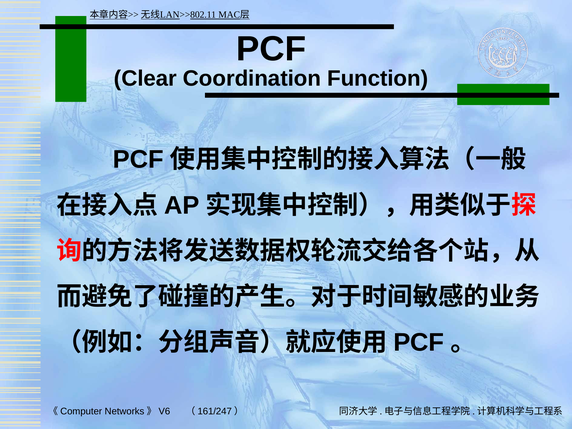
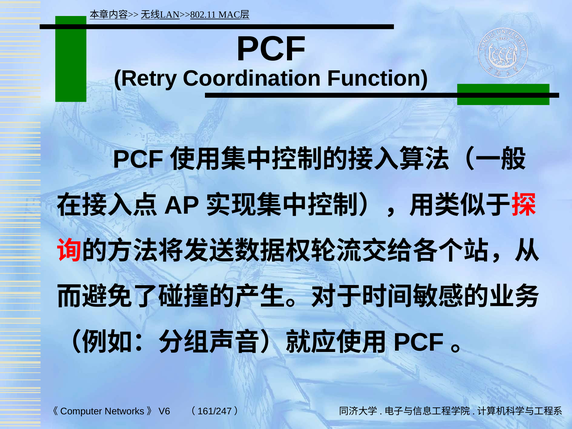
Clear: Clear -> Retry (146, 79)
